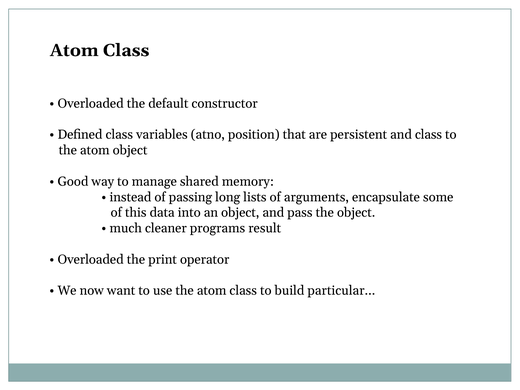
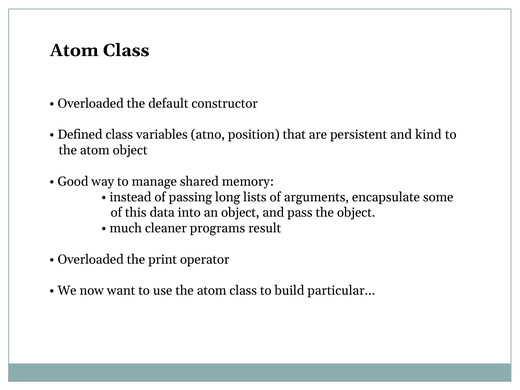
and class: class -> kind (428, 135)
